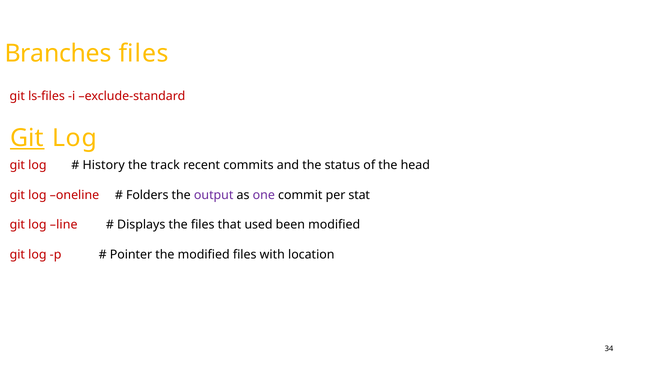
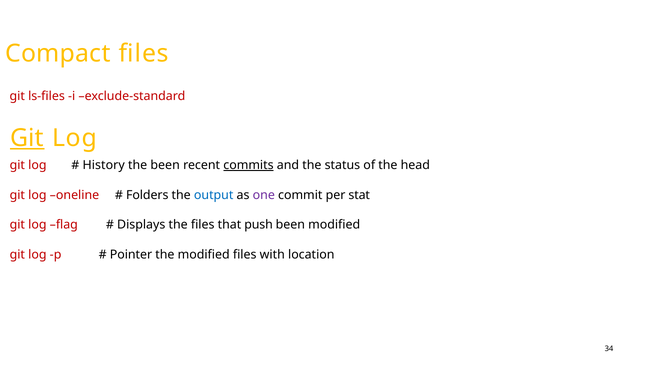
Branches: Branches -> Compact (58, 53)
the track: track -> been (165, 165)
commits underline: none -> present (248, 165)
output colour: purple -> blue (214, 195)
line: line -> flag (64, 225)
used: used -> push (259, 225)
